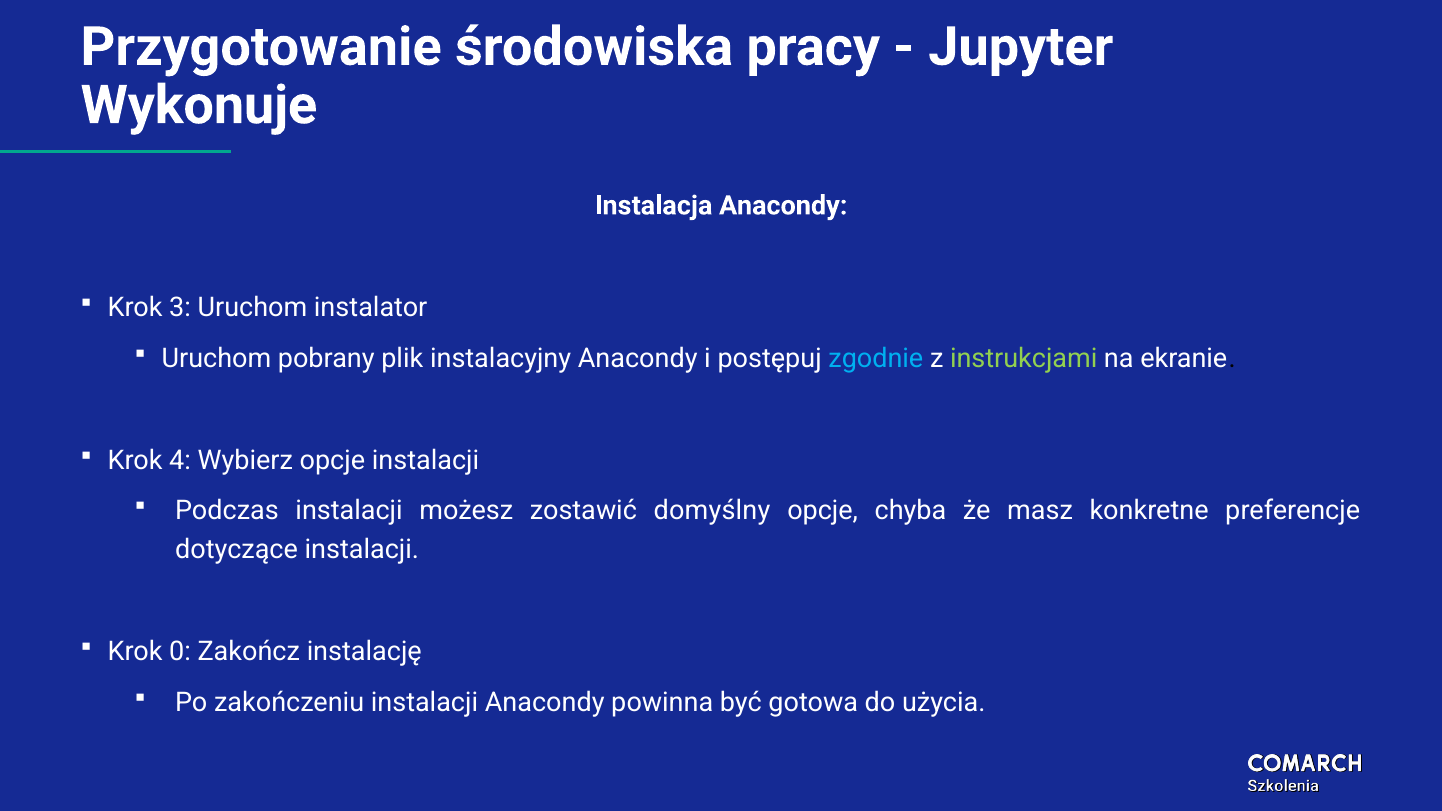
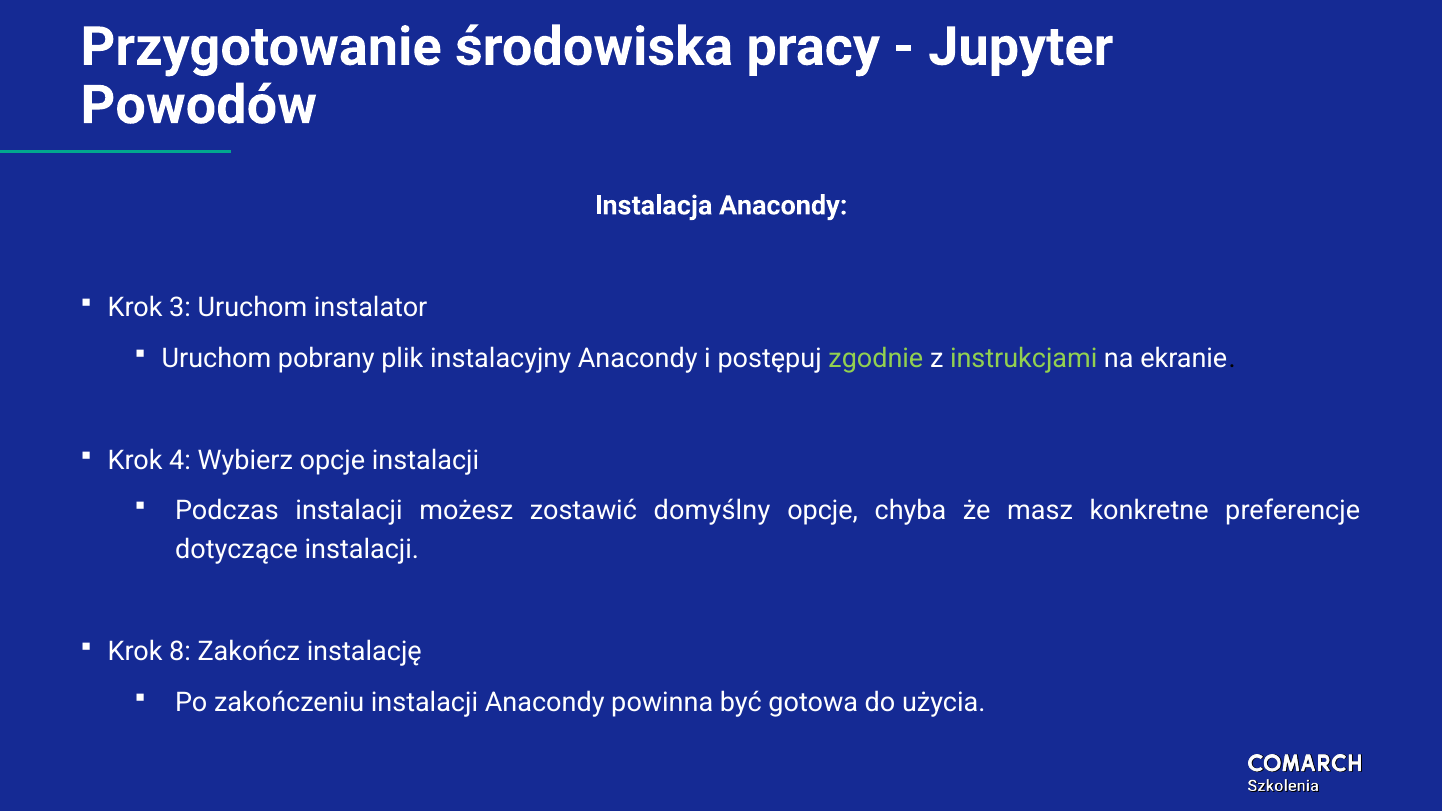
Wykonuje: Wykonuje -> Powodów (199, 105)
zgodnie colour: light blue -> light green (876, 358)
0: 0 -> 8 (180, 652)
